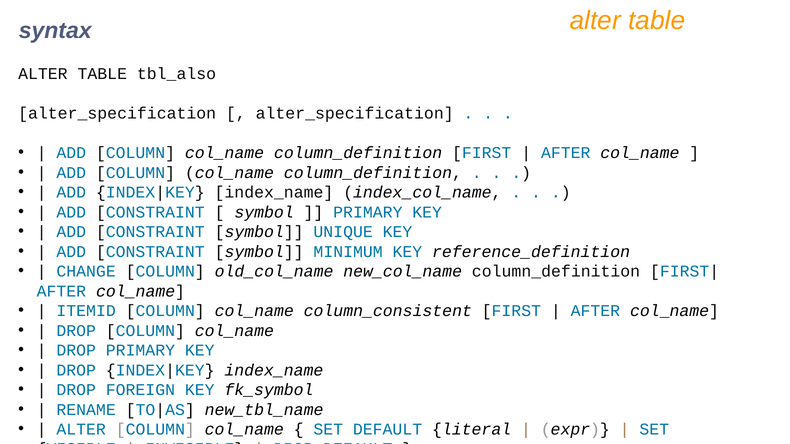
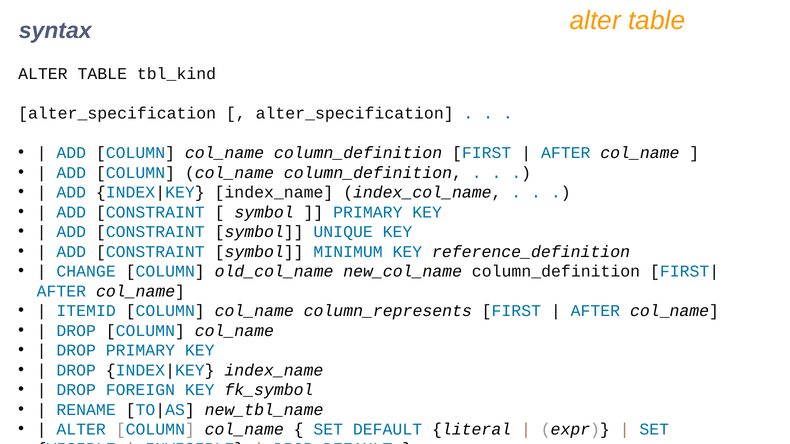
tbl_also: tbl_also -> tbl_kind (177, 74)
column_consistent: column_consistent -> column_represents (388, 311)
